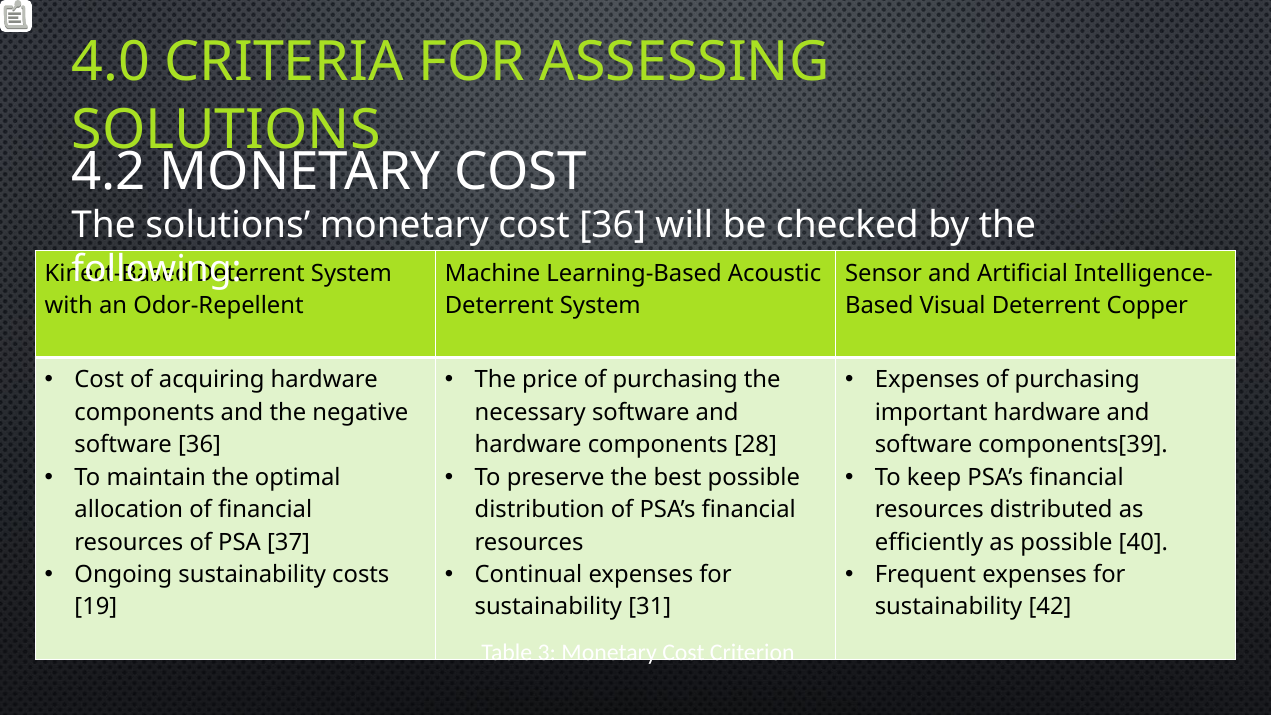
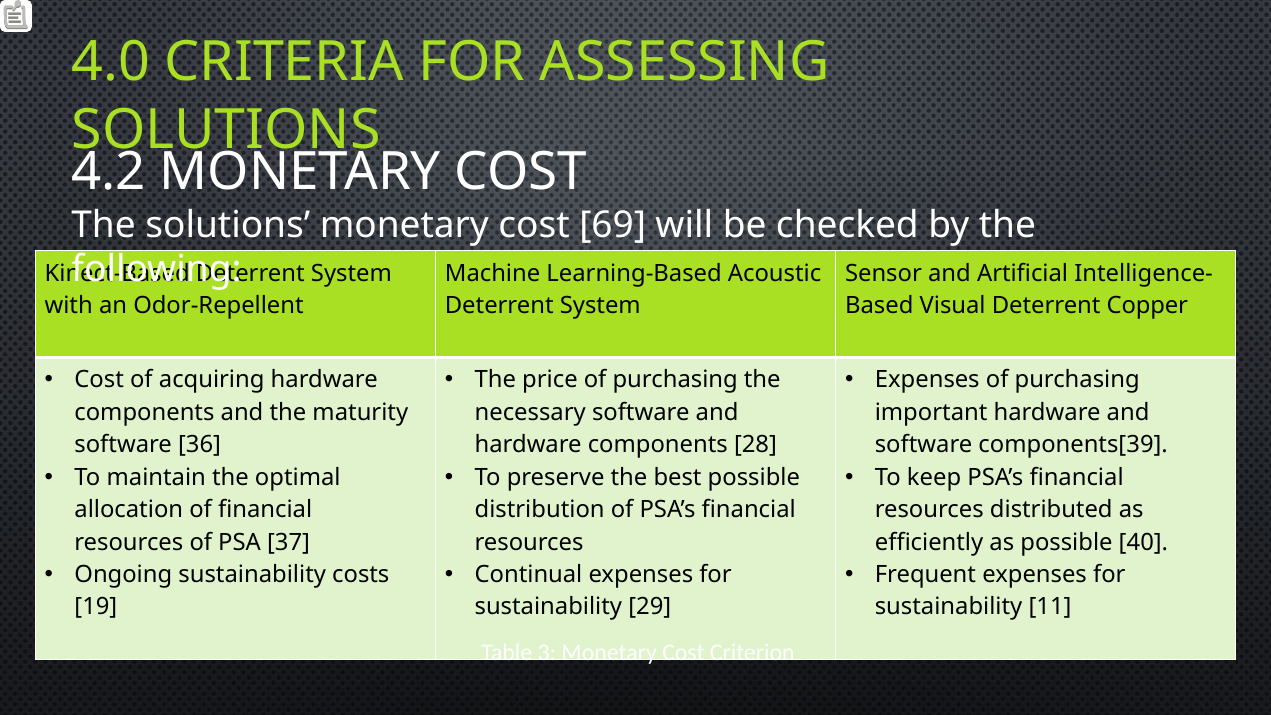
cost 36: 36 -> 69 (613, 225)
negative: negative -> maturity (360, 412)
31: 31 -> 29 (650, 607)
42: 42 -> 11 (1050, 607)
